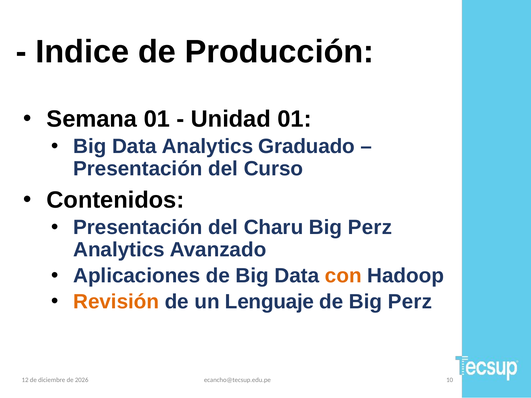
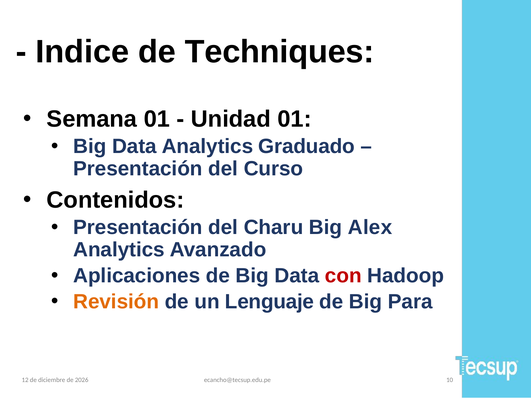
Producción: Producción -> Techniques (280, 52)
Perz: Perz -> Alex (370, 228)
con colour: orange -> red (343, 276)
de Big Perz: Perz -> Para (410, 302)
